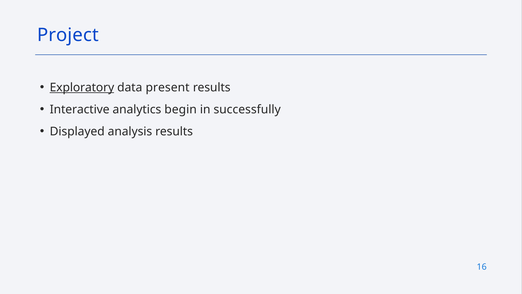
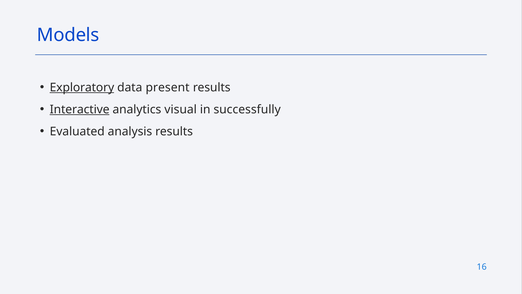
Project: Project -> Models (68, 35)
Interactive underline: none -> present (80, 109)
begin: begin -> visual (181, 109)
Displayed: Displayed -> Evaluated (77, 131)
